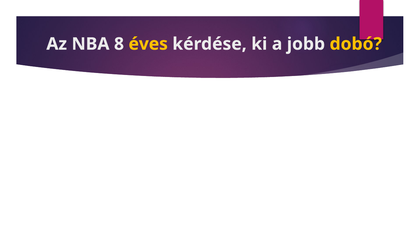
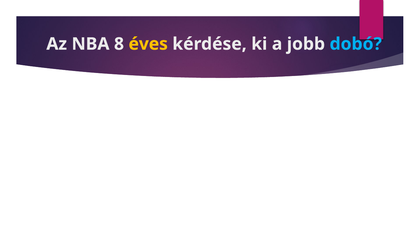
dobó colour: yellow -> light blue (356, 44)
